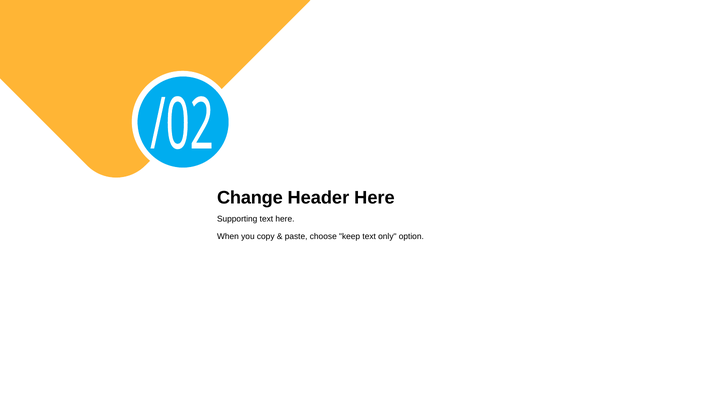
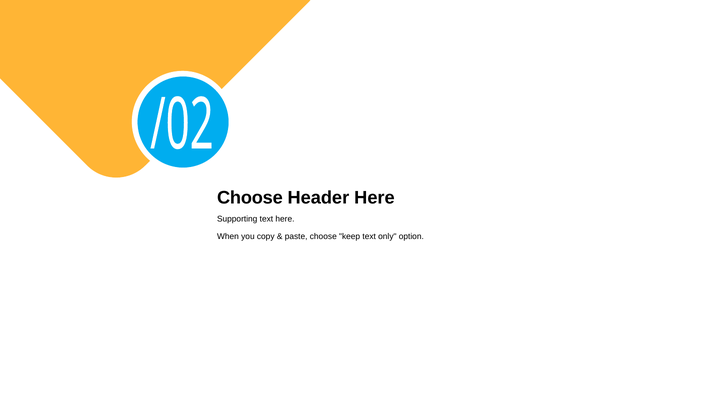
Change: Change -> Choose (250, 198)
